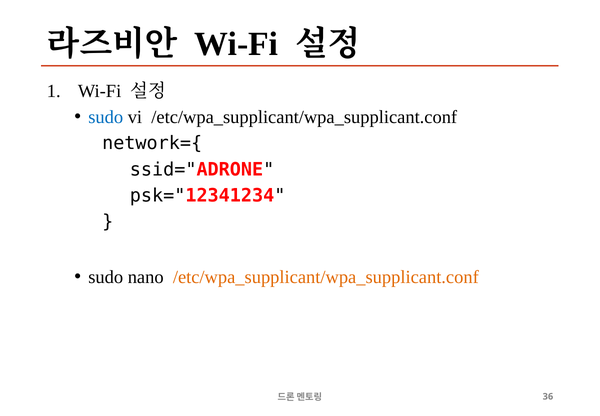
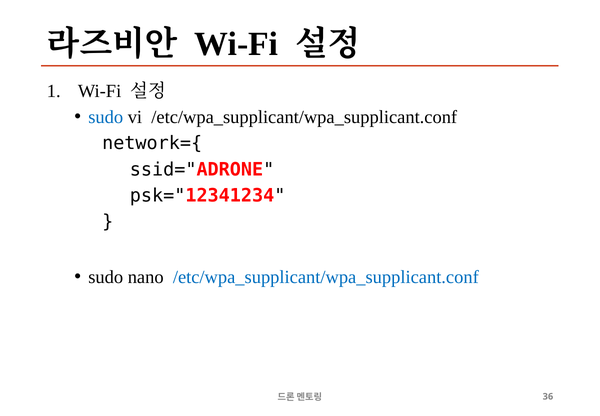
/etc/wpa_supplicant/wpa_supplicant.conf colour: orange -> blue (326, 277)
